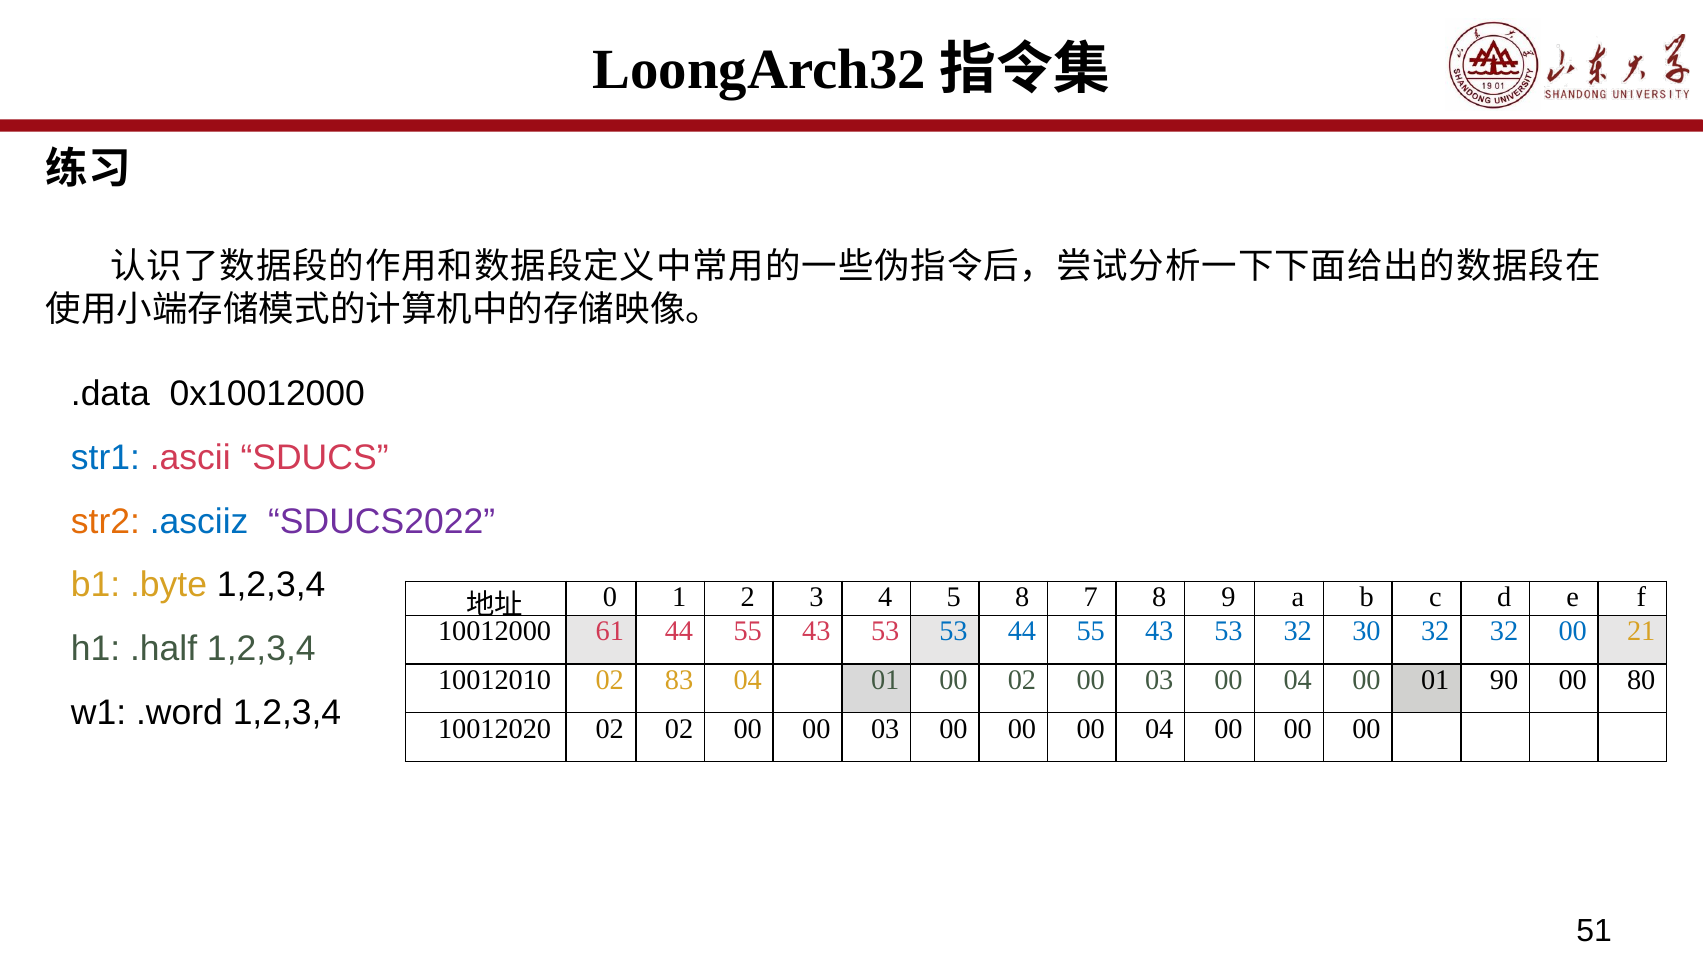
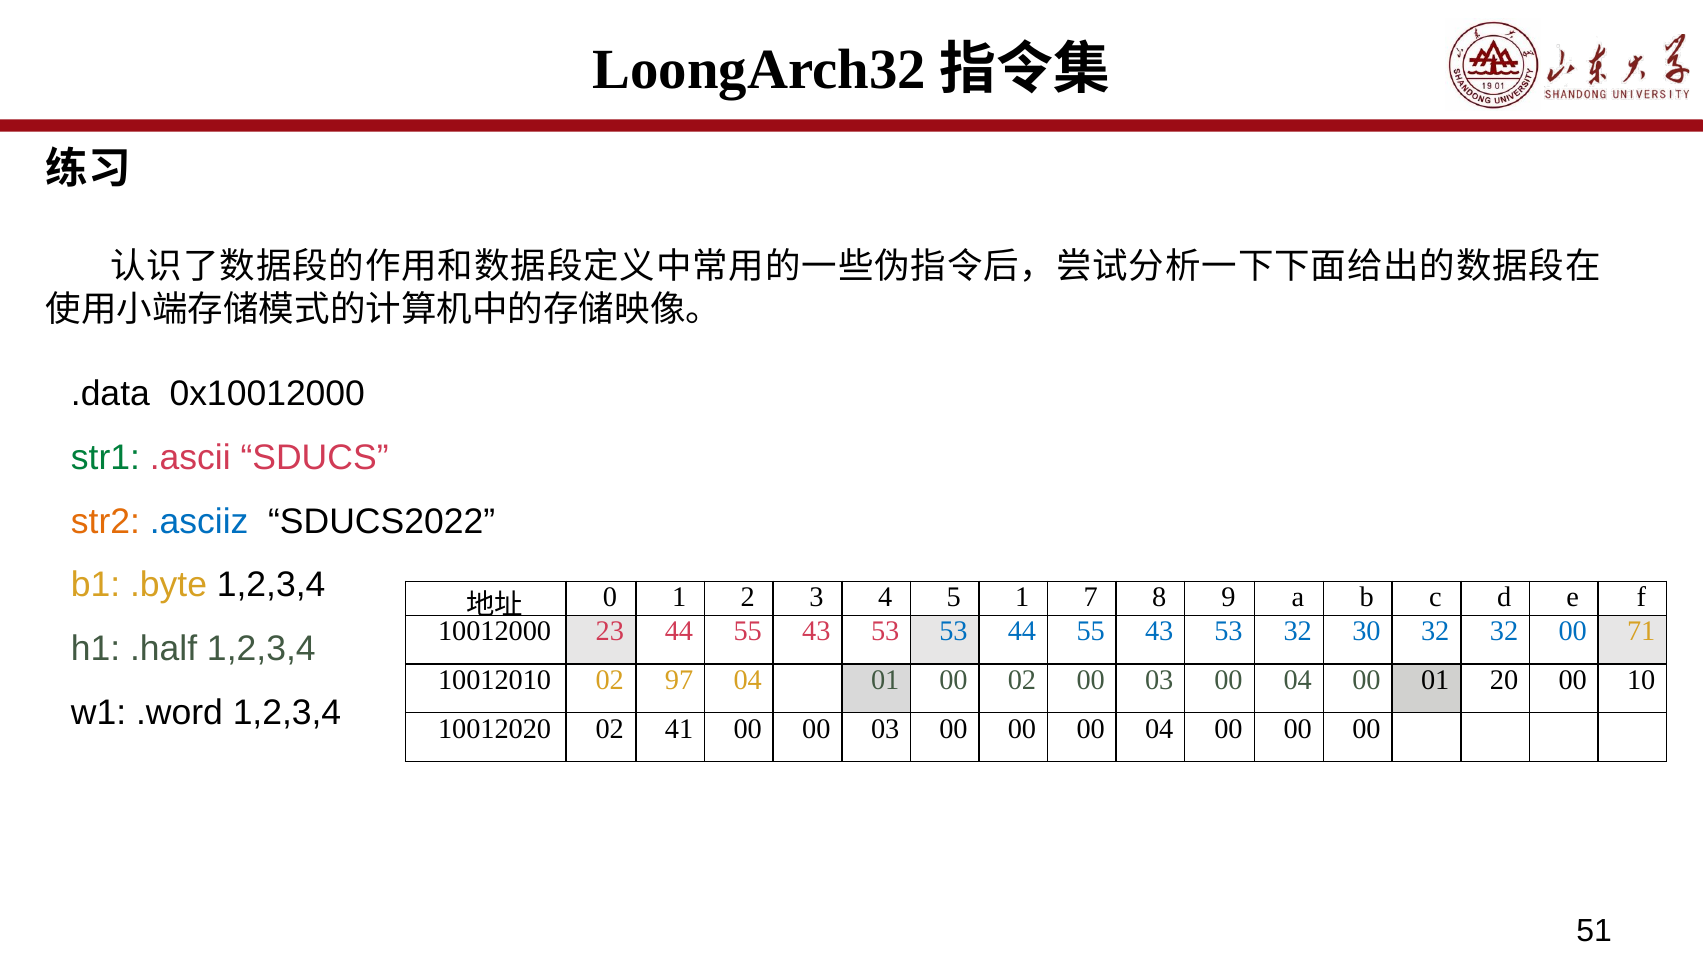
str1 colour: blue -> green (105, 457)
SDUCS2022 colour: purple -> black (382, 521)
5 8: 8 -> 1 (1022, 597)
61: 61 -> 23 (610, 632)
21: 21 -> 71 (1641, 632)
83: 83 -> 97 (679, 680)
90: 90 -> 20 (1504, 680)
80: 80 -> 10 (1641, 680)
02 02: 02 -> 41 (679, 729)
